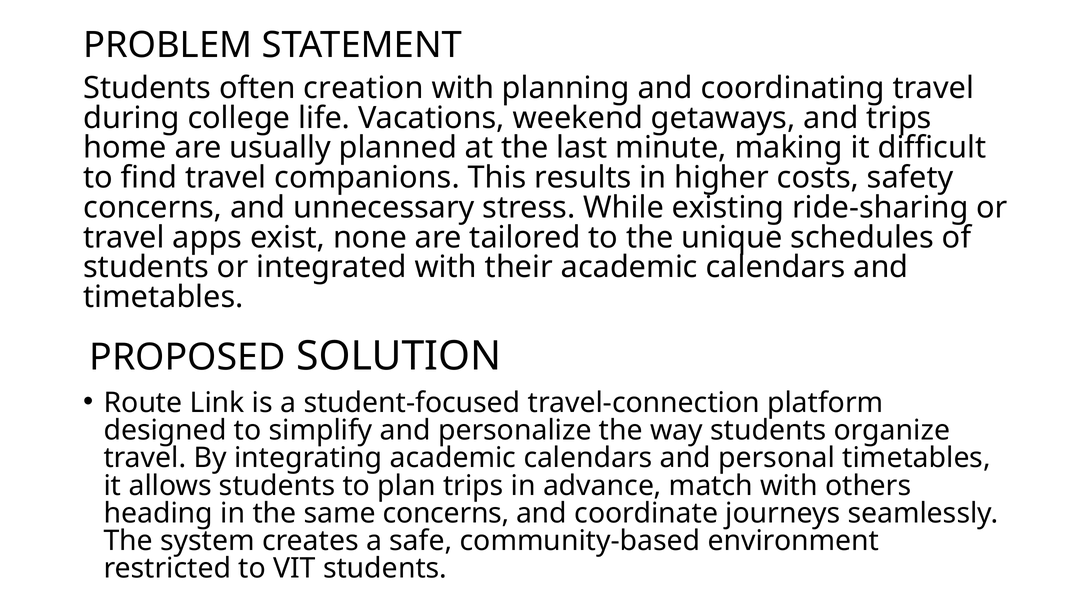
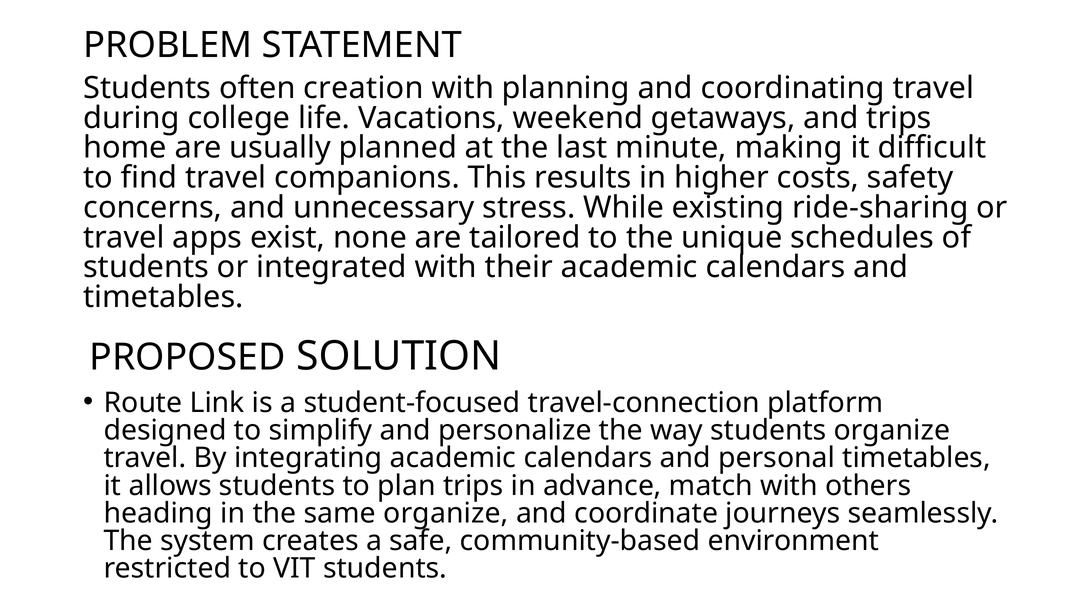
same concerns: concerns -> organize (446, 514)
